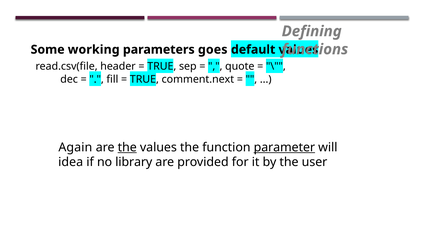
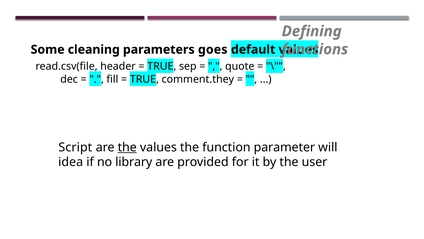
working: working -> cleaning (94, 49)
comment.next: comment.next -> comment.they (198, 79)
Again: Again -> Script (75, 147)
parameter underline: present -> none (284, 147)
